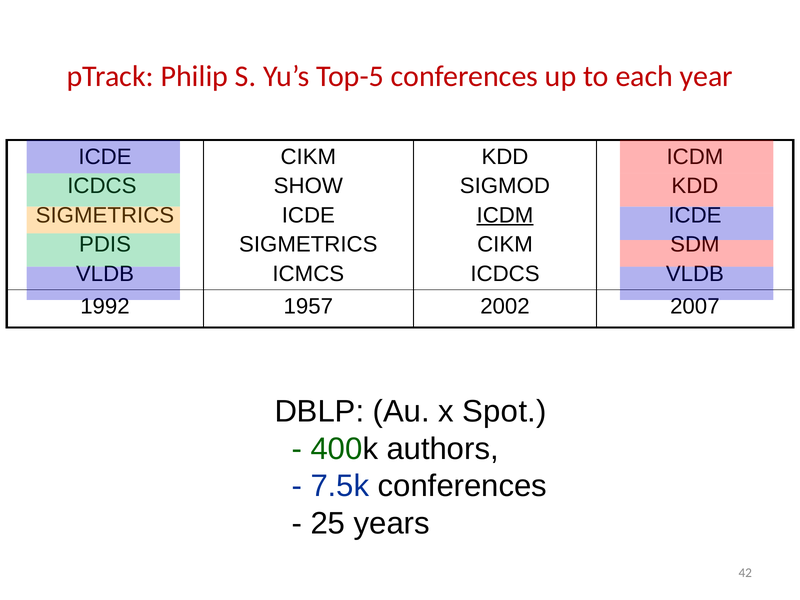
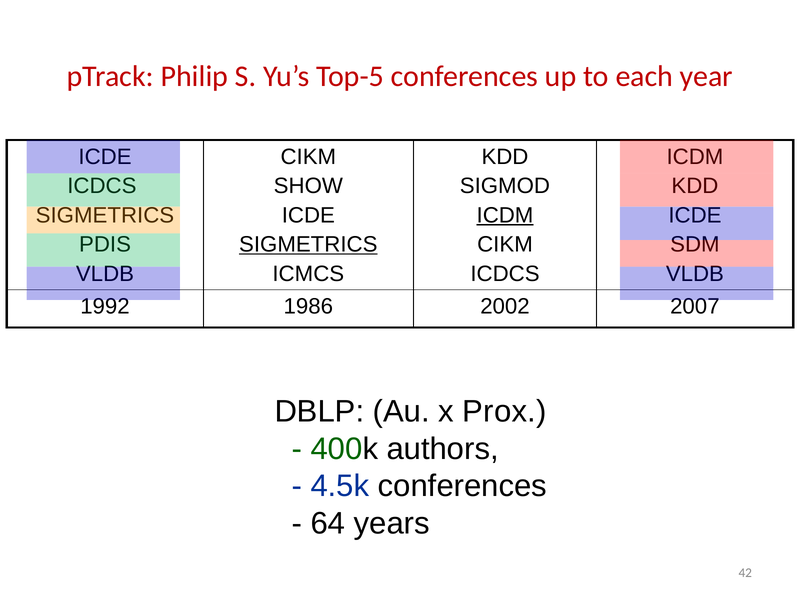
SIGMETRICS underline: none -> present (308, 244)
1957: 1957 -> 1986 (308, 307)
Spot: Spot -> Prox (505, 411)
7.5k: 7.5k -> 4.5k (340, 486)
25: 25 -> 64 (328, 523)
